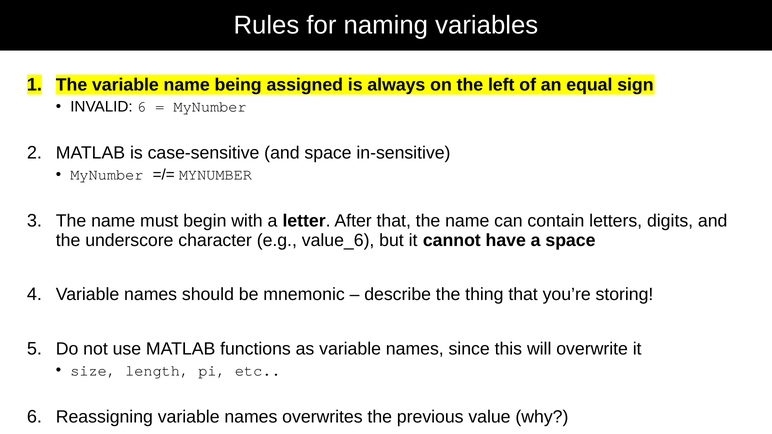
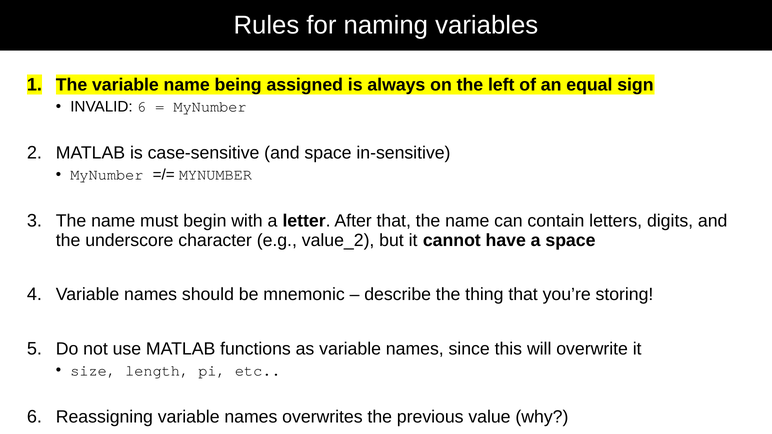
value_6: value_6 -> value_2 (338, 240)
